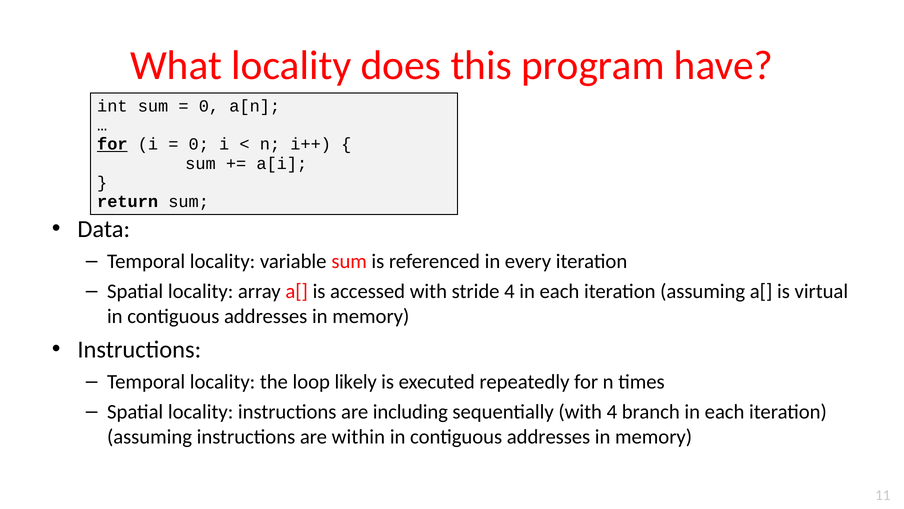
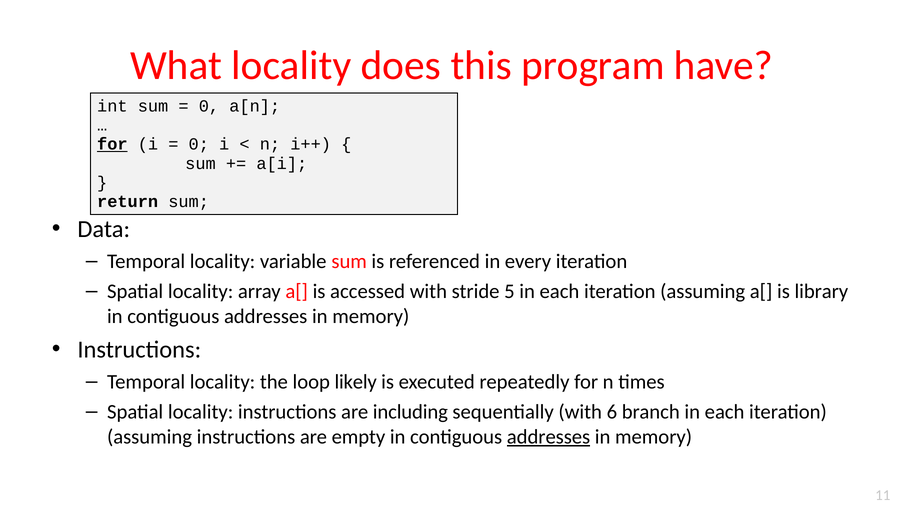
stride 4: 4 -> 5 (509, 291)
virtual: virtual -> library (821, 291)
with 4: 4 -> 6 (612, 412)
within: within -> empty (358, 436)
addresses underline: none -> present (549, 436)
